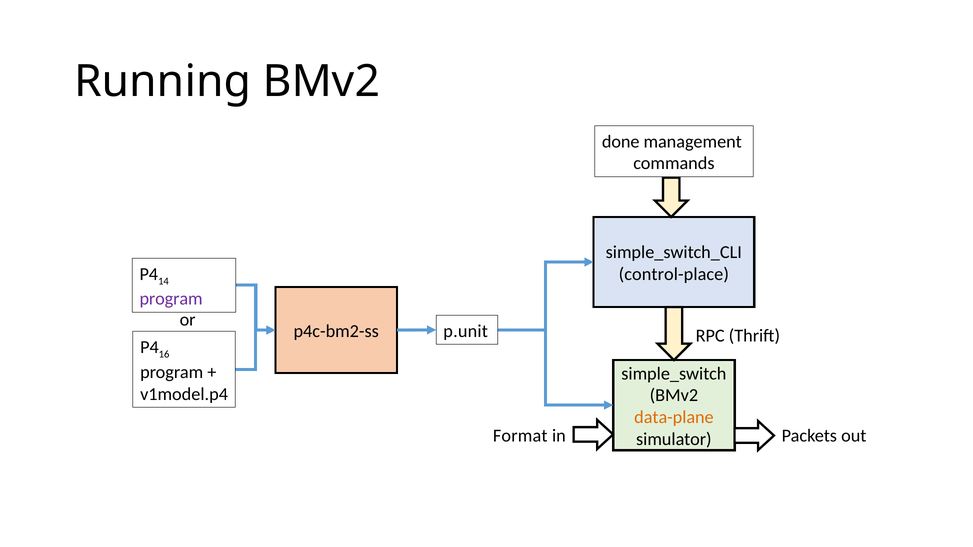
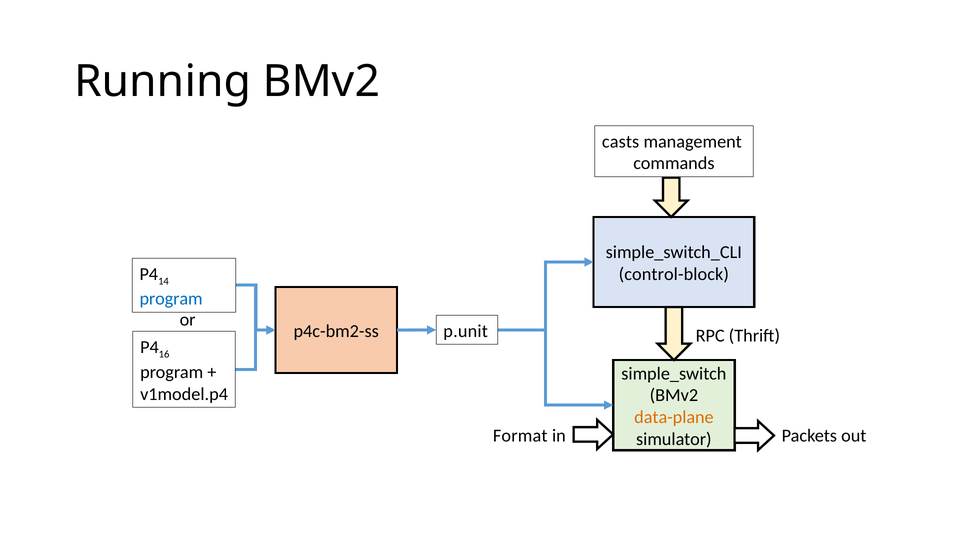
done: done -> casts (621, 142)
control-place: control-place -> control-block (674, 274)
program colour: purple -> blue (171, 299)
